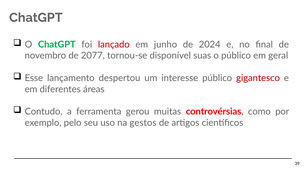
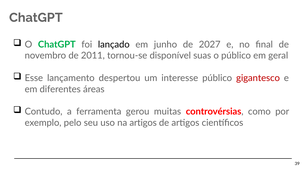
lançado colour: red -> black (114, 44)
2024: 2024 -> 2027 (210, 44)
2077: 2077 -> 2011 (93, 56)
na gestos: gestos -> artigos (143, 123)
